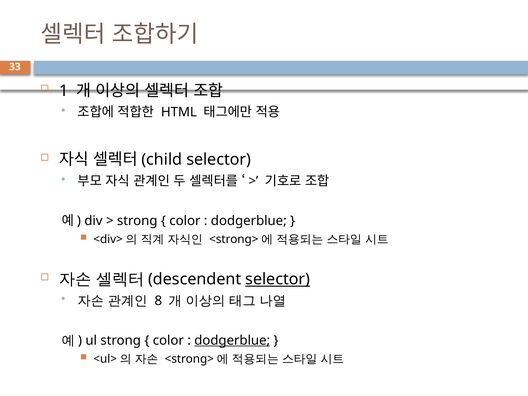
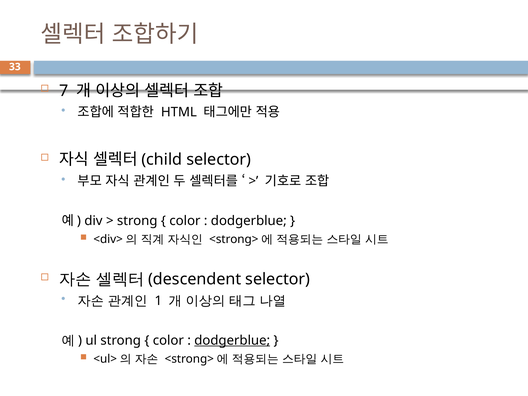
1: 1 -> 7 (64, 91)
selector underline: present -> none (278, 279)
8: 8 -> 1 (158, 301)
